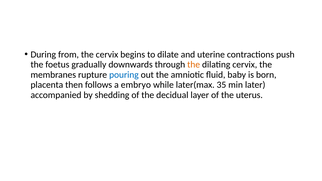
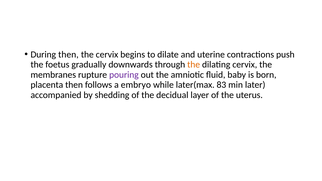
During from: from -> then (68, 54)
pouring colour: blue -> purple (124, 75)
35: 35 -> 83 (221, 85)
